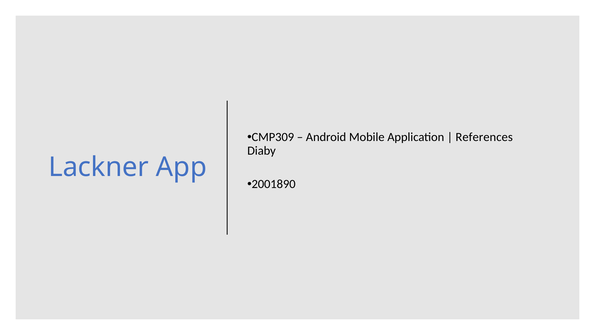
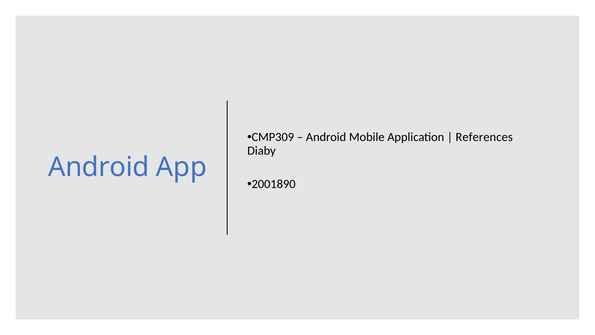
Lackner: Lackner -> Android (99, 167)
